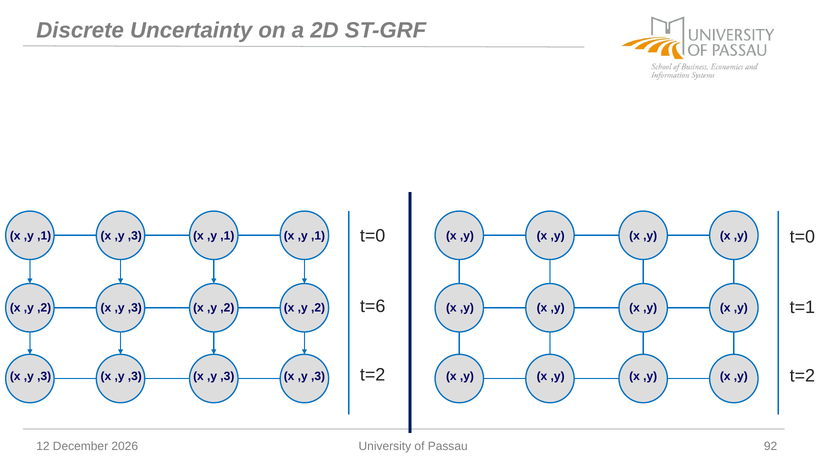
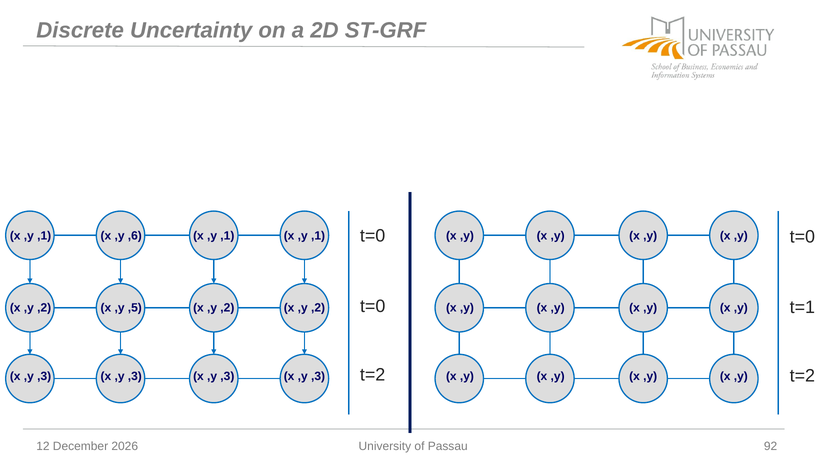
,1 x ,y ,3: ,3 -> ,6 (135, 236)
t=6: t=6 -> t=0 (373, 306)
,2 x ,y ,3: ,3 -> ,5 (135, 308)
